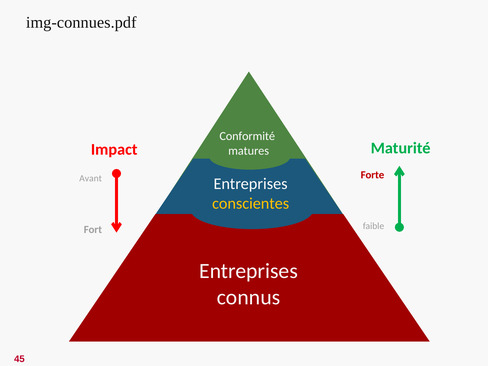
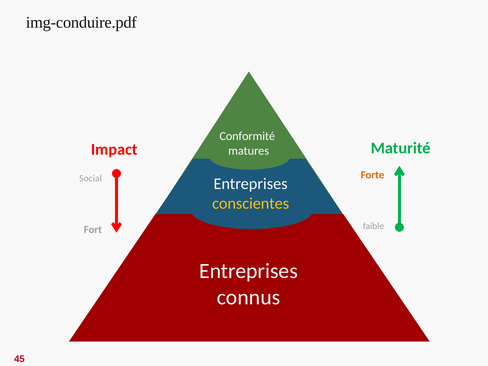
img-connues.pdf: img-connues.pdf -> img-conduire.pdf (81, 22)
Forte colour: red -> orange (372, 175)
Avant: Avant -> Social (91, 178)
